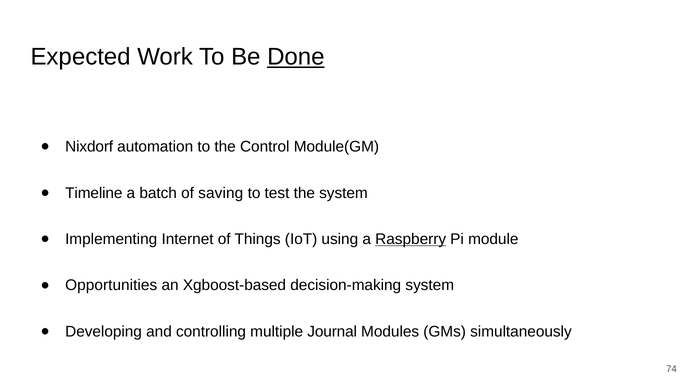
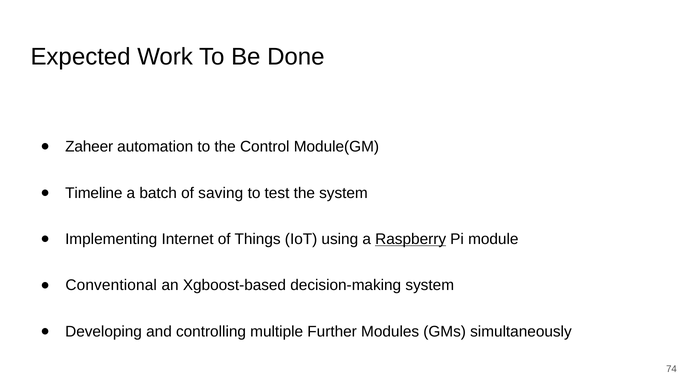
Done underline: present -> none (296, 57)
Nixdorf: Nixdorf -> Zaheer (89, 147)
Opportunities: Opportunities -> Conventional (111, 285)
Journal: Journal -> Further (332, 331)
